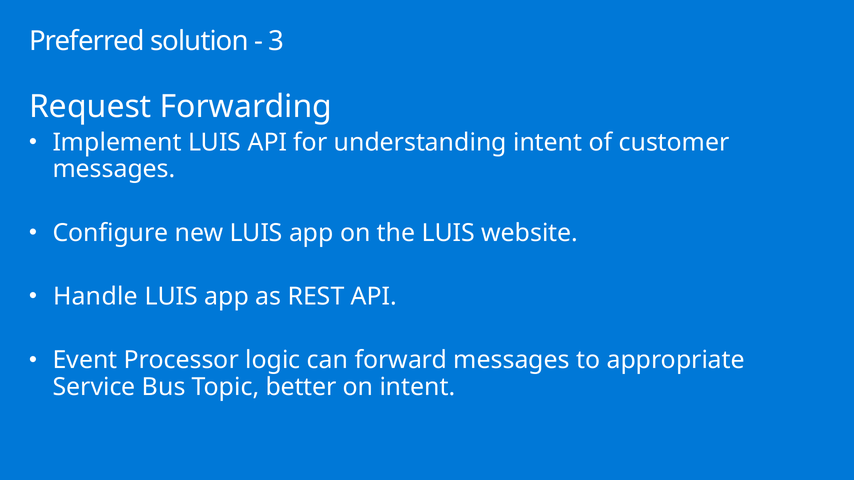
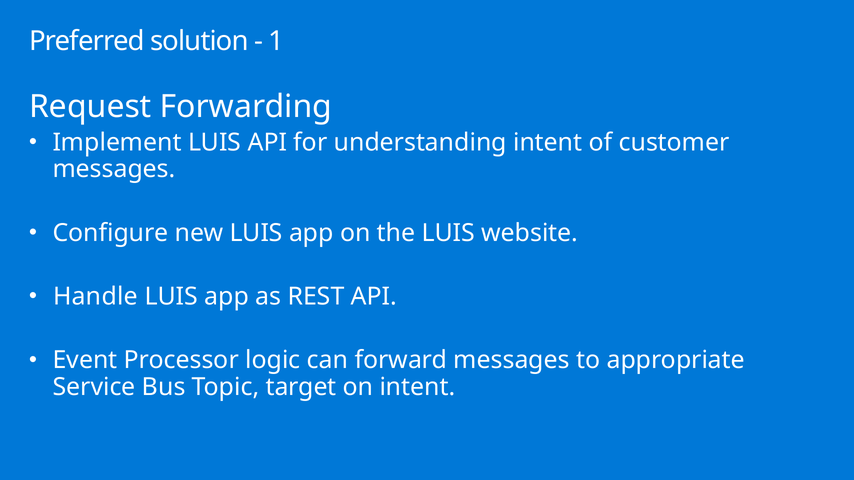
3: 3 -> 1 (276, 41)
better: better -> target (301, 387)
